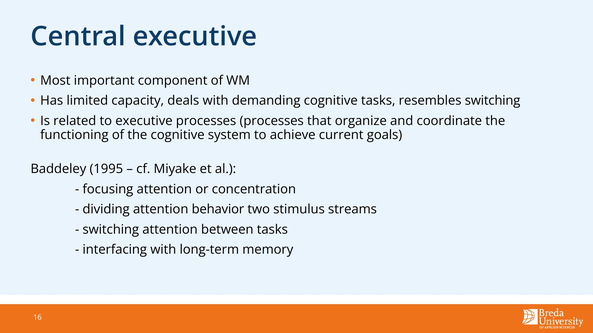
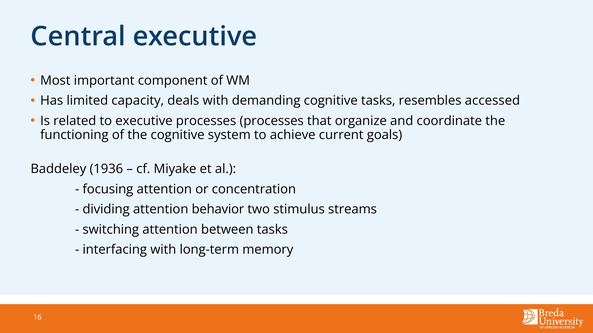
resembles switching: switching -> accessed (492, 101)
1995: 1995 -> 1936 (106, 169)
